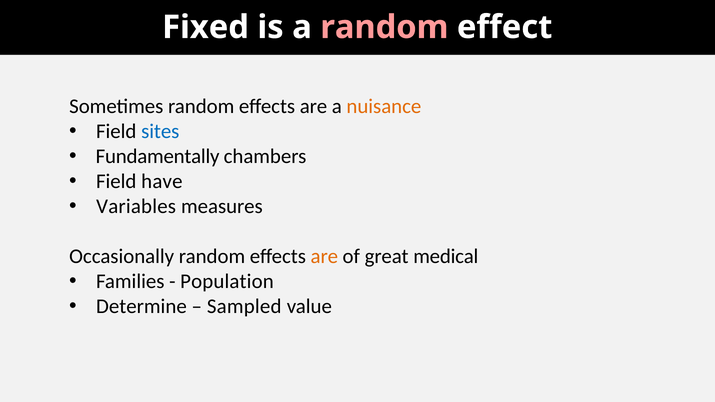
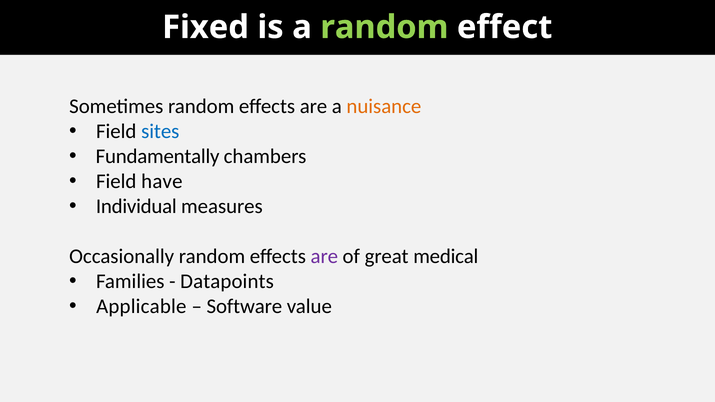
random colour: pink -> light green (384, 27)
Variables: Variables -> Individual (136, 207)
are colour: orange -> purple (324, 257)
Population: Population -> Datapoints (227, 282)
Determine: Determine -> Applicable (141, 307)
Sampled: Sampled -> Software (244, 307)
